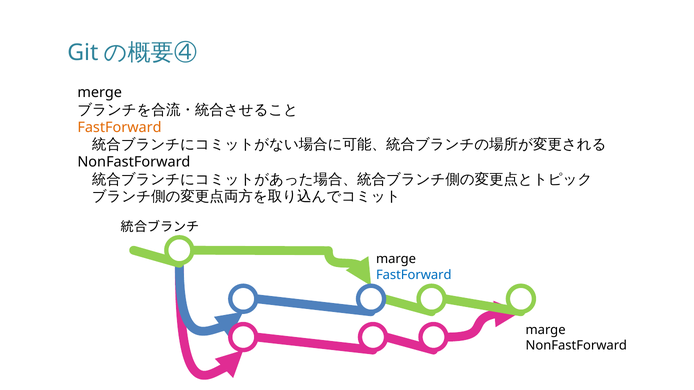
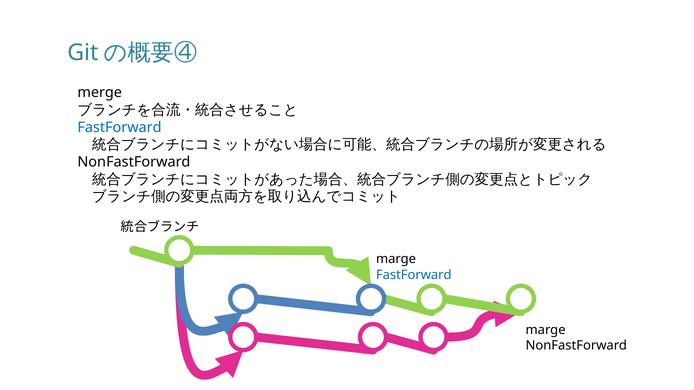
FastForward colour: orange -> blue (119, 127)
